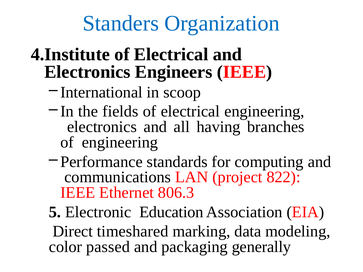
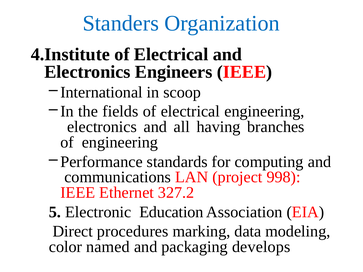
822: 822 -> 998 (284, 177)
806.3: 806.3 -> 327.2 (176, 193)
timeshared: timeshared -> procedures (133, 232)
passed: passed -> named (108, 247)
generally: generally -> develops (261, 247)
